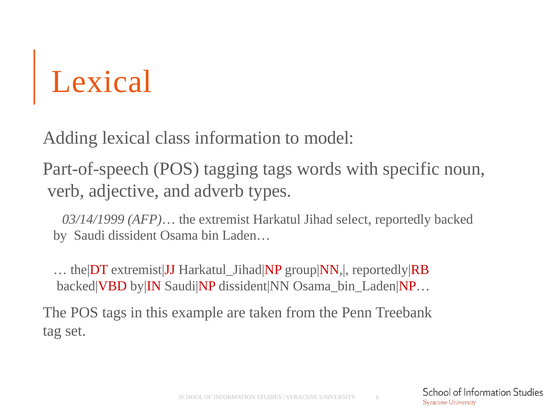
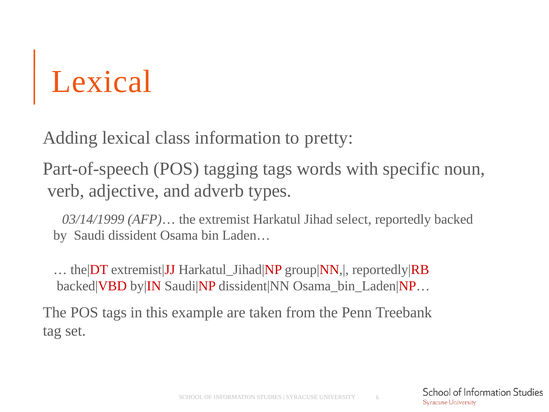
model: model -> pretty (329, 138)
